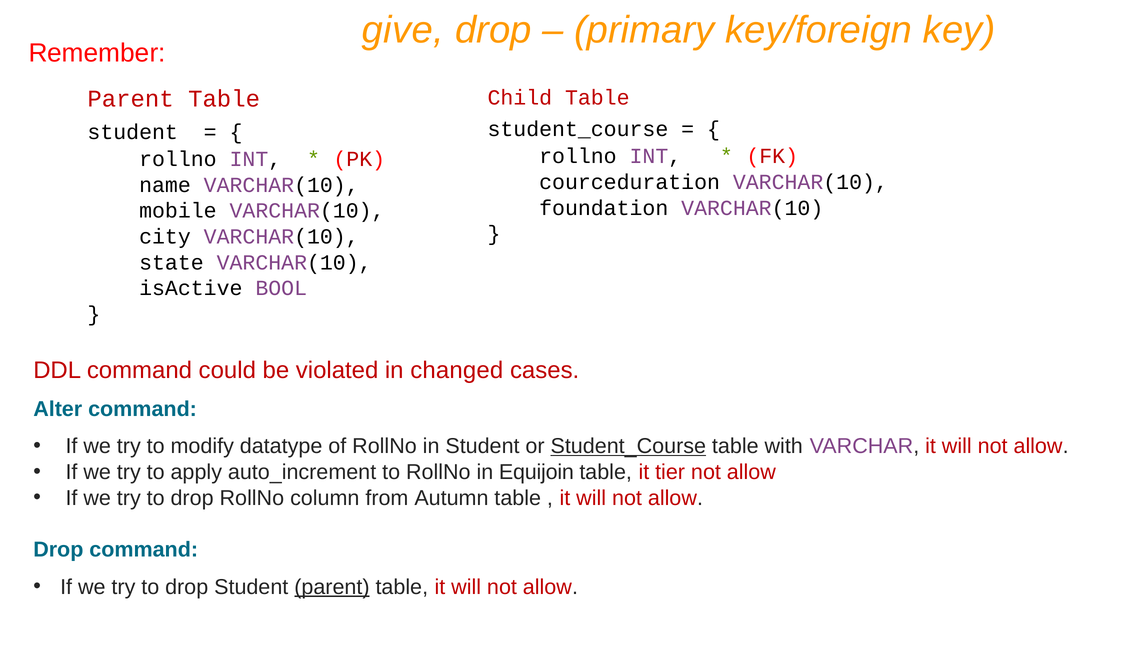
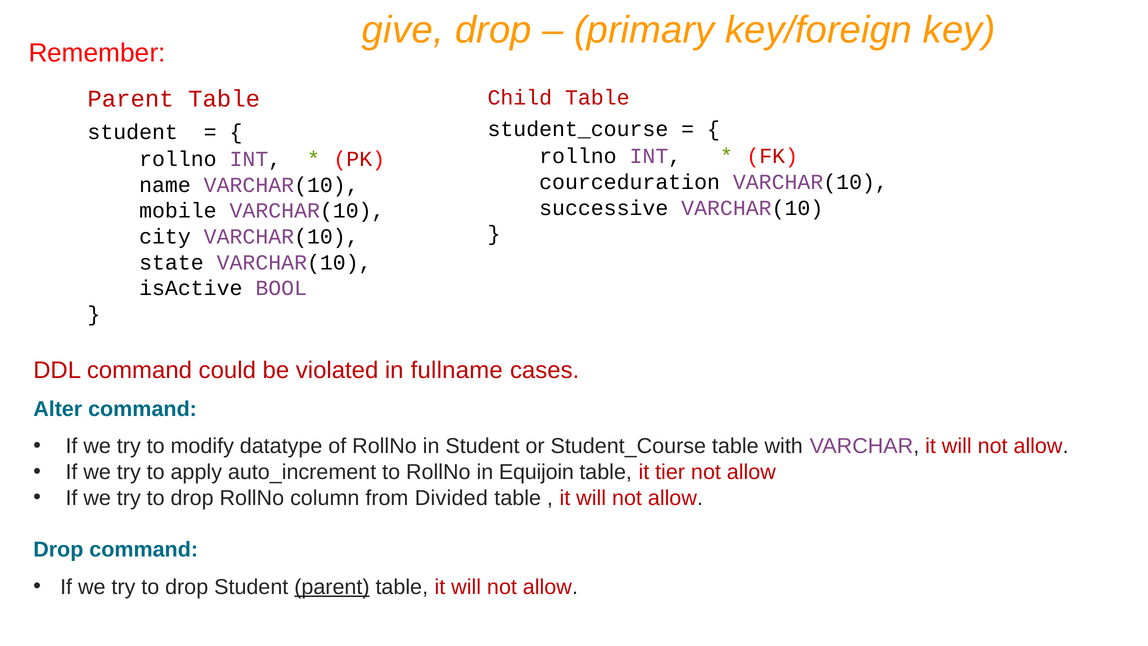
foundation: foundation -> successive (604, 208)
changed: changed -> fullname (457, 370)
Student_Course underline: present -> none (628, 446)
Autumn: Autumn -> Divided (451, 498)
